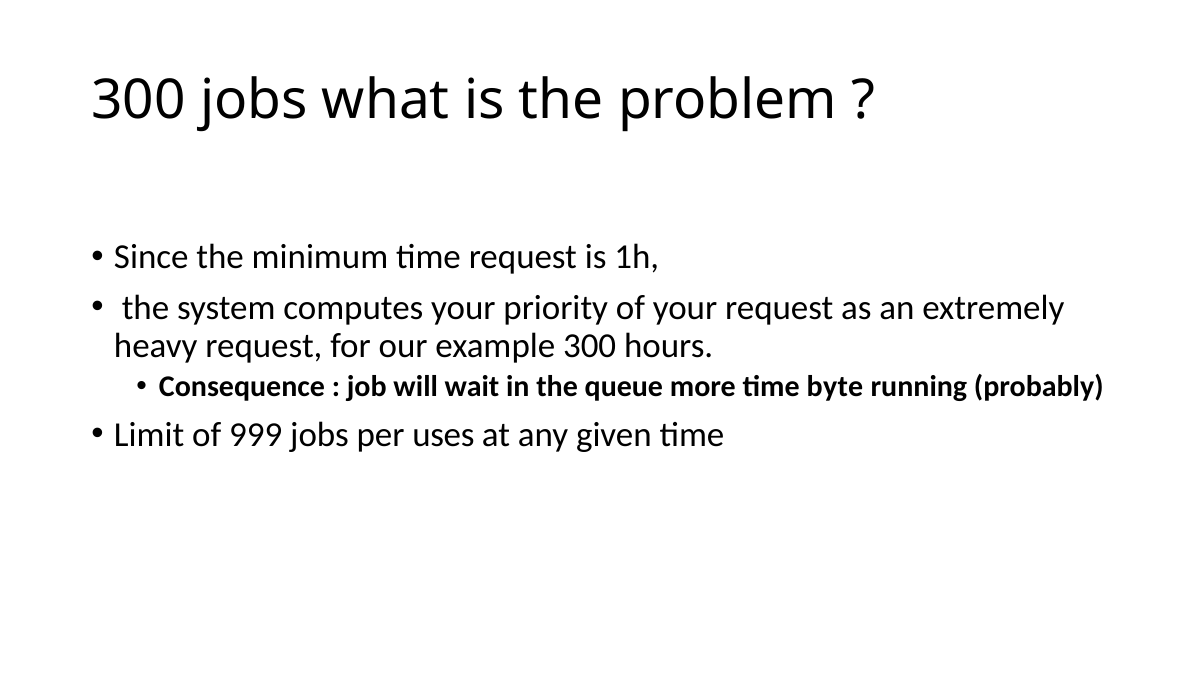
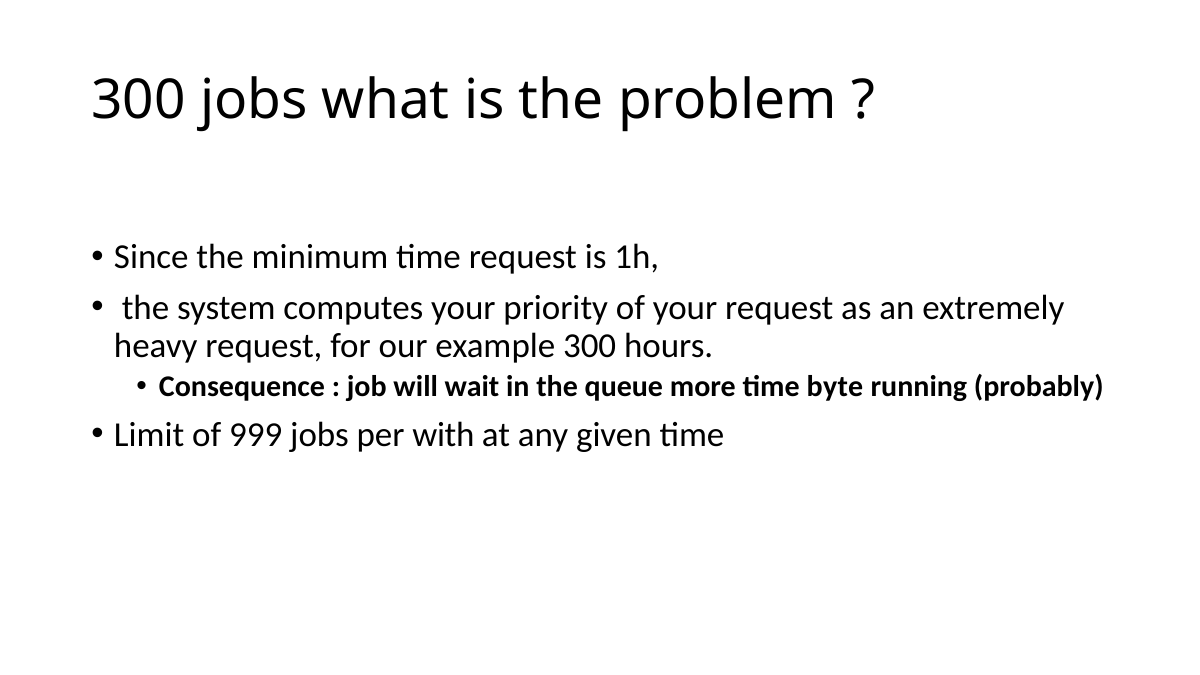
uses: uses -> with (443, 434)
